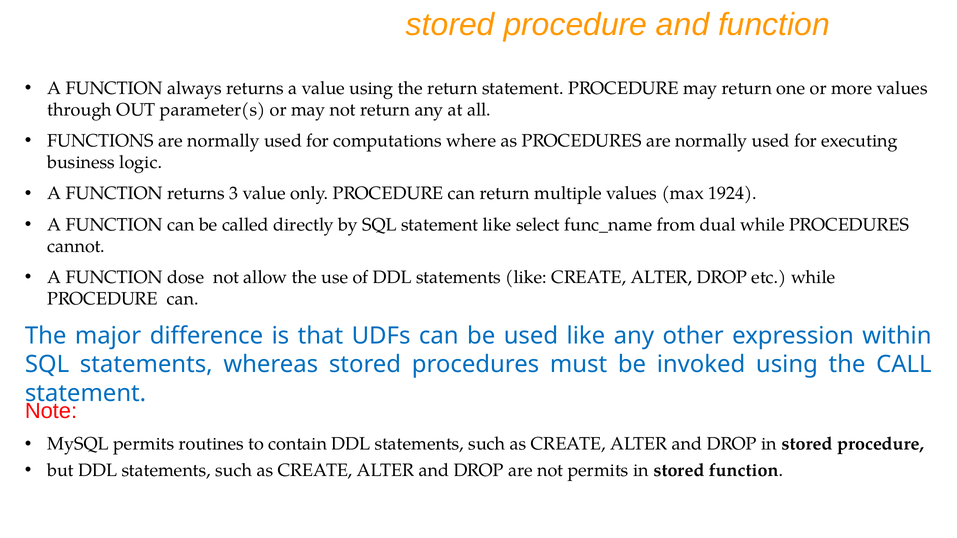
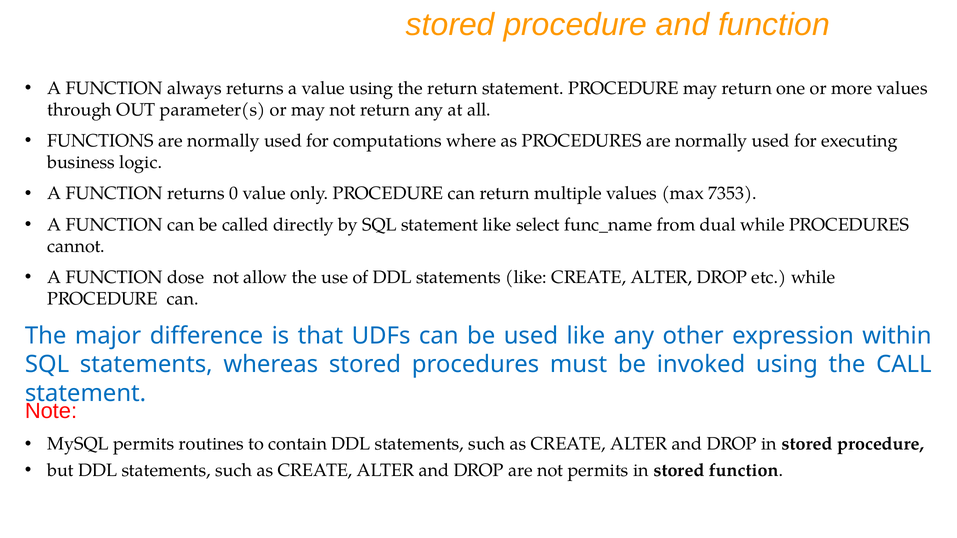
3: 3 -> 0 (234, 194)
1924: 1924 -> 7353 (732, 194)
